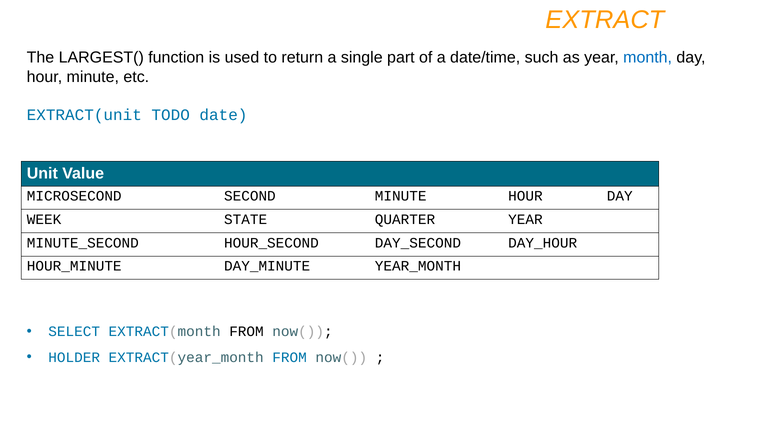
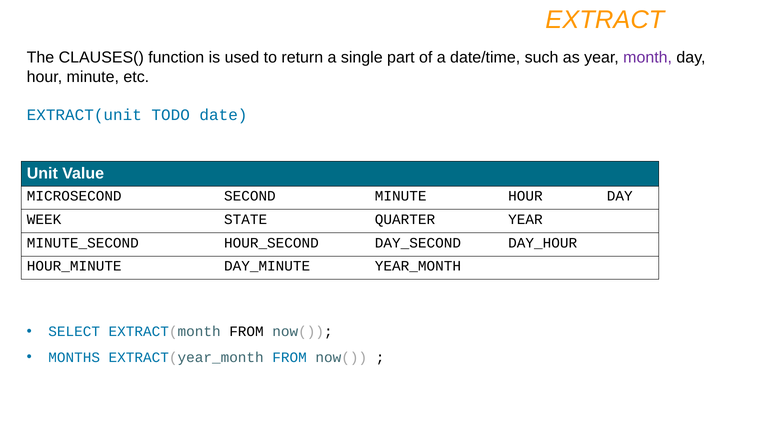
LARGEST(: LARGEST( -> CLAUSES( (101, 58)
month colour: blue -> purple (648, 58)
HOLDER: HOLDER -> MONTHS (74, 357)
